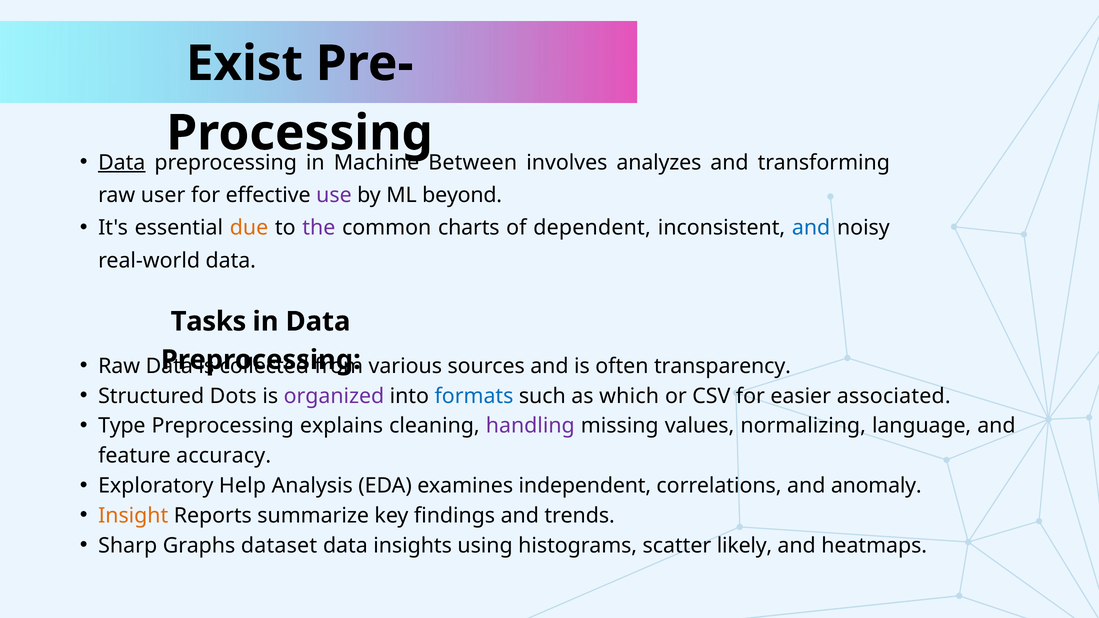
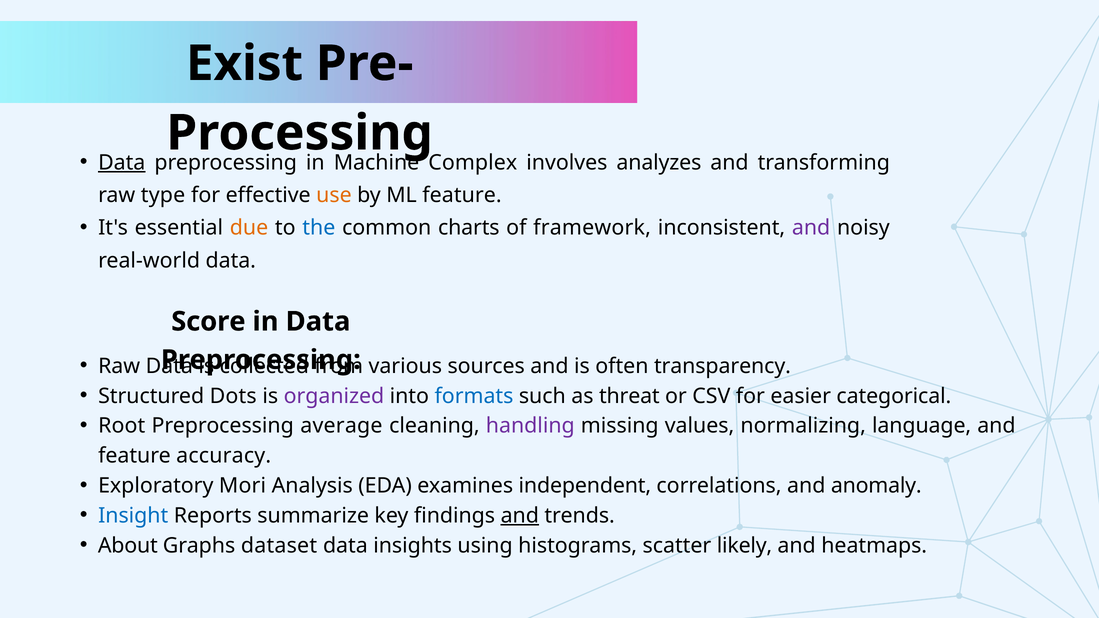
Between: Between -> Complex (473, 163)
user: user -> type (163, 195)
use colour: purple -> orange (334, 195)
ML beyond: beyond -> feature (462, 195)
the colour: purple -> blue (319, 228)
dependent: dependent -> framework (592, 228)
and colour: blue -> purple (811, 228)
Tasks: Tasks -> Score (208, 322)
which: which -> threat (629, 396)
associated: associated -> categorical (894, 396)
Type: Type -> Root (122, 426)
explains: explains -> average (341, 426)
Help: Help -> Mori (243, 486)
Insight colour: orange -> blue (133, 516)
and underline: none -> present (520, 516)
Sharp: Sharp -> About (128, 546)
